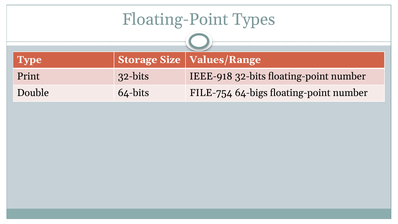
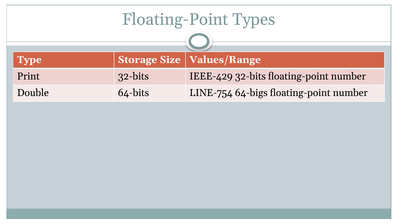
IEEE-918: IEEE-918 -> IEEE-429 (211, 76)
FILE-754: FILE-754 -> LINE-754 (211, 93)
